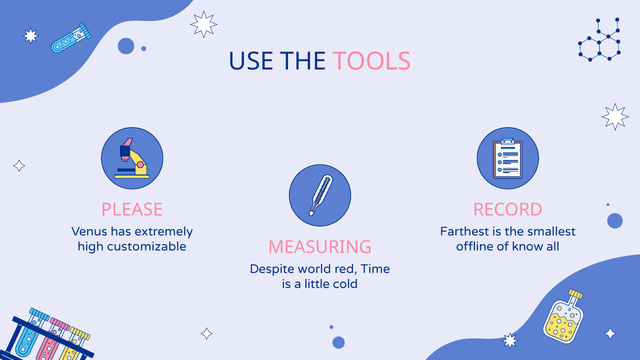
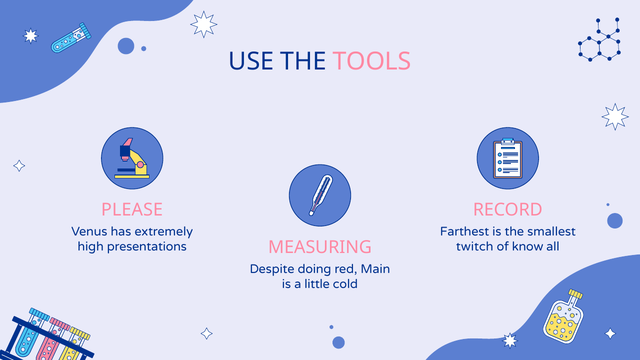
customizable: customizable -> presentations (147, 247)
offline: offline -> twitch (475, 247)
world: world -> doing (315, 269)
Time: Time -> Main (375, 269)
